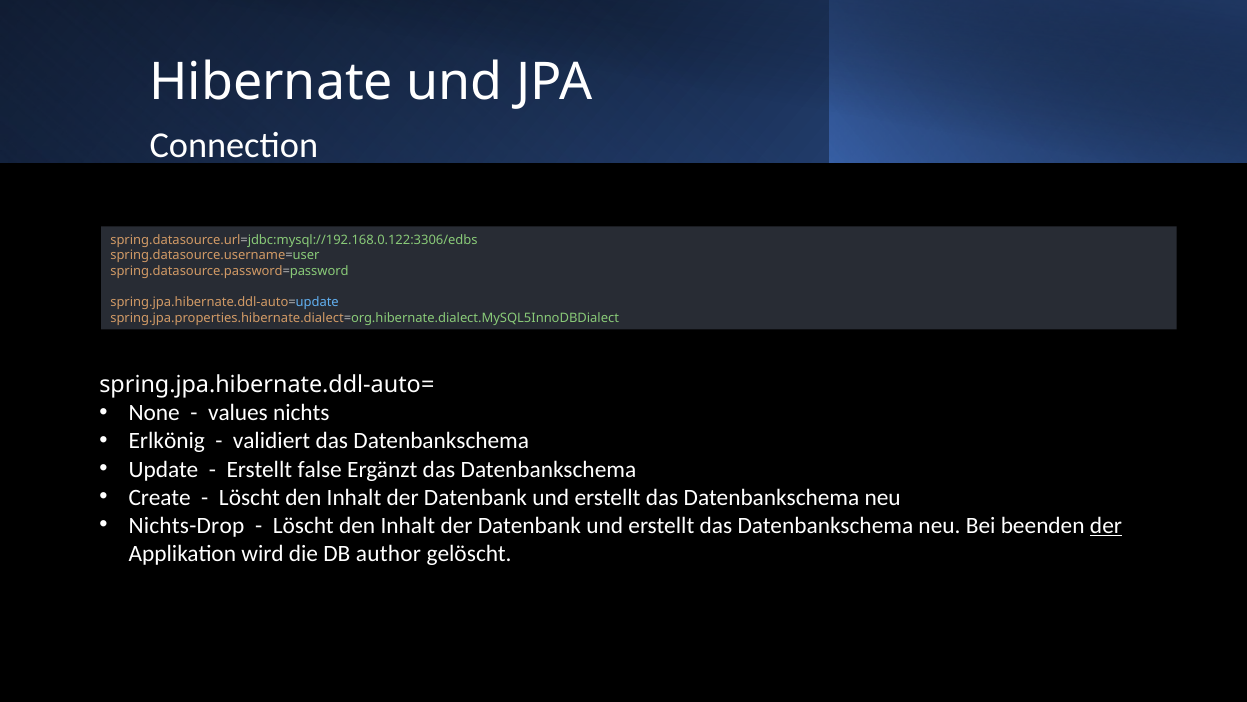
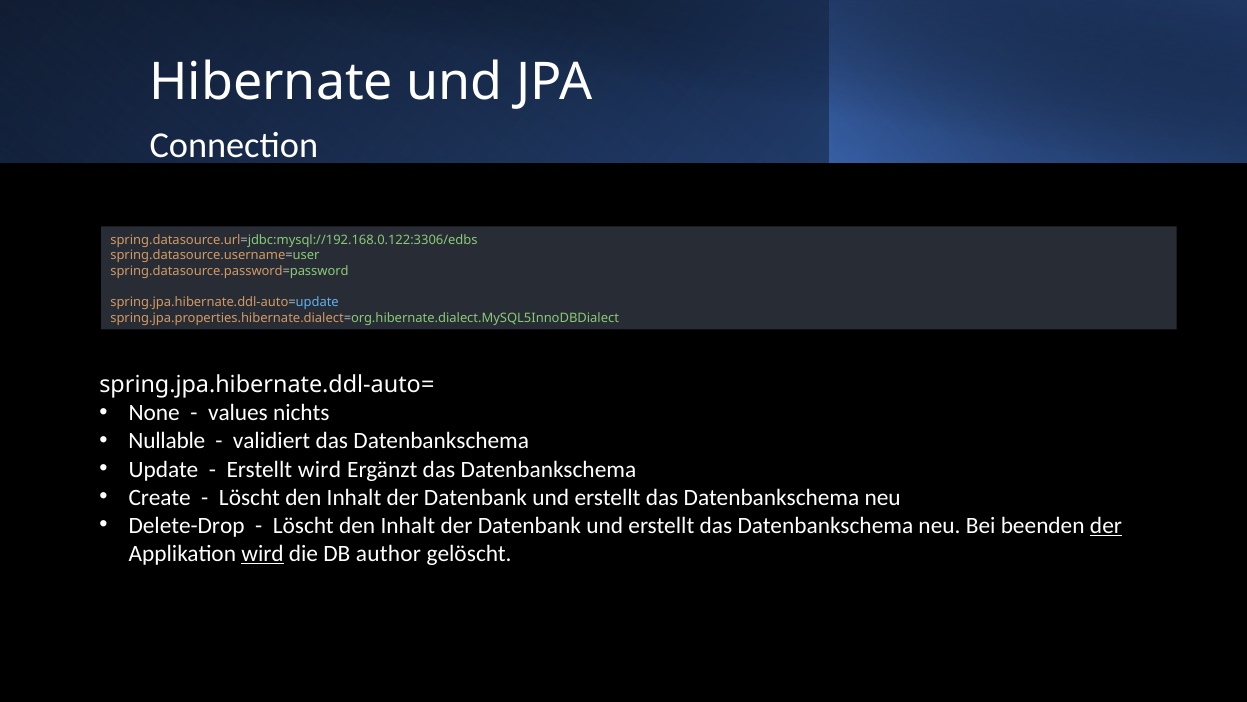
Erlkönig: Erlkönig -> Nullable (167, 441)
Erstellt false: false -> wird (320, 469)
Nichts-Drop: Nichts-Drop -> Delete-Drop (187, 525)
wird underline: none -> present (263, 553)
